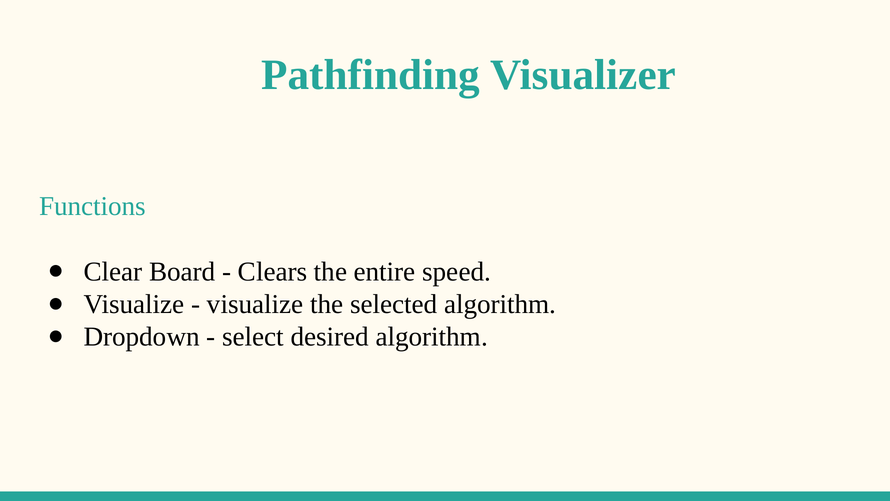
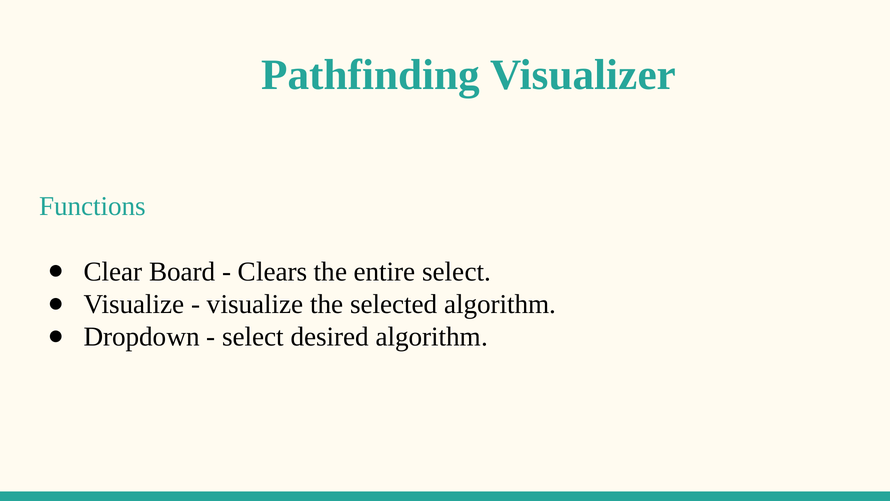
entire speed: speed -> select (457, 271)
